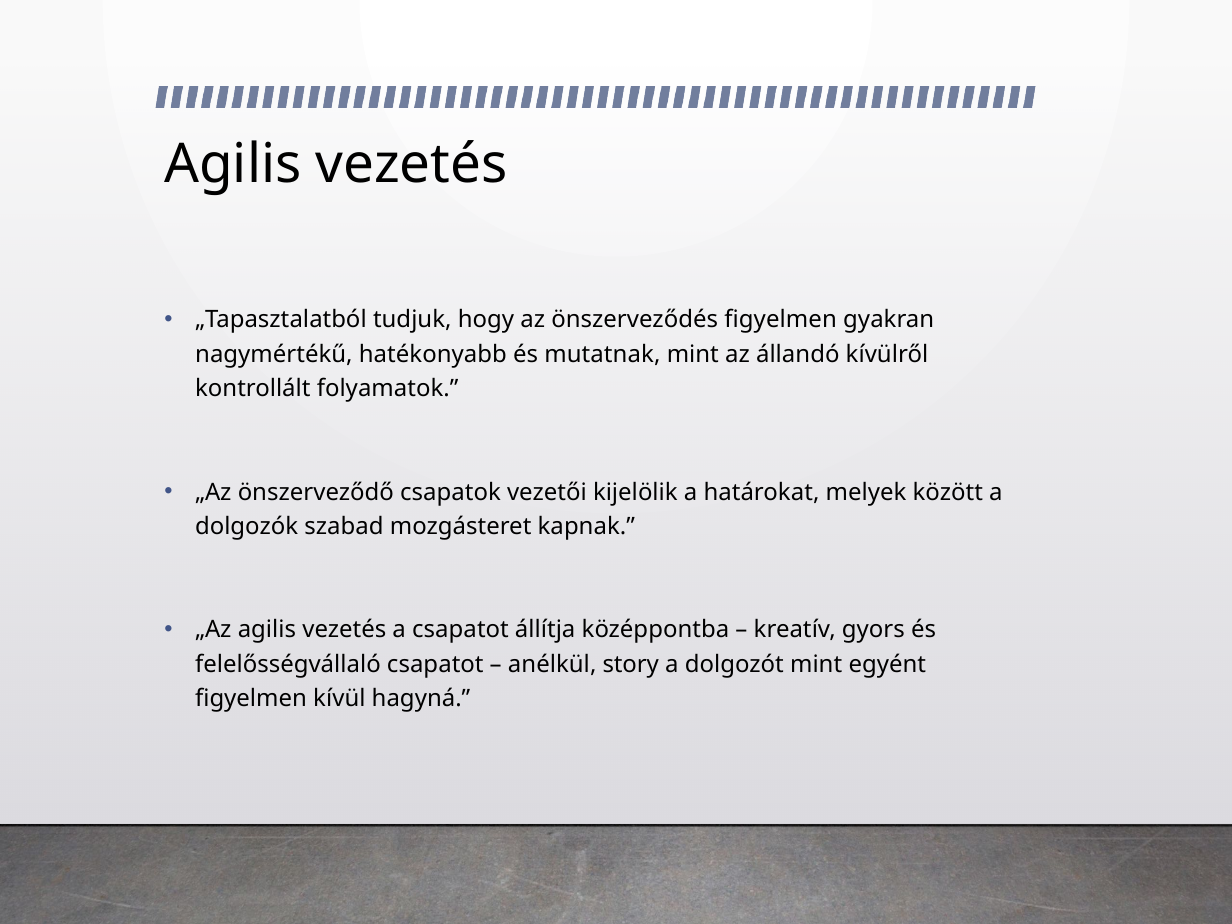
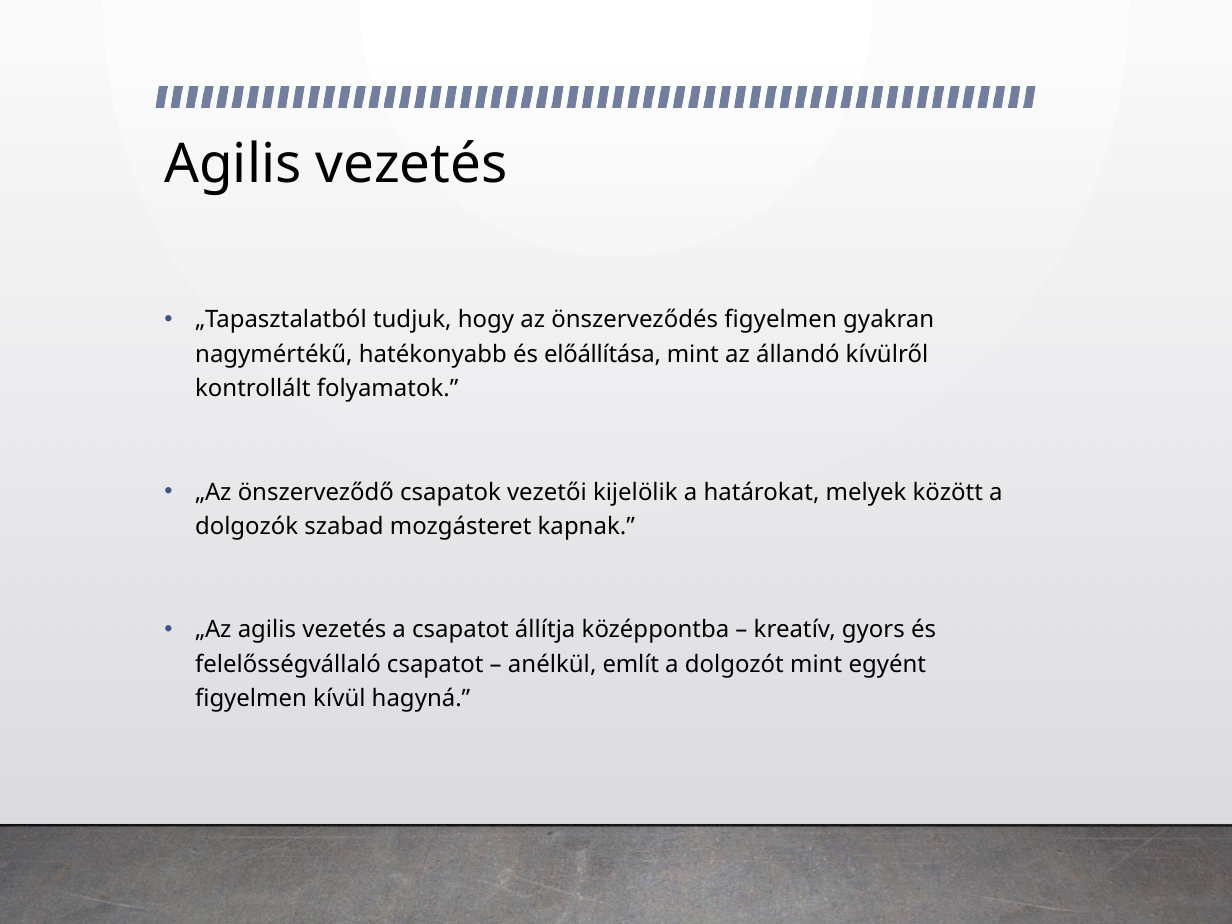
mutatnak: mutatnak -> előállítása (603, 354)
story: story -> említ (631, 664)
